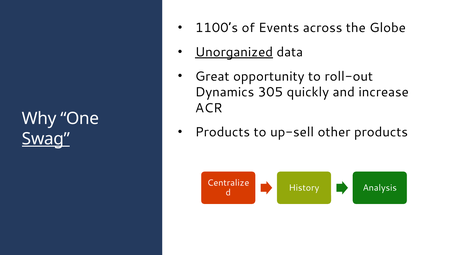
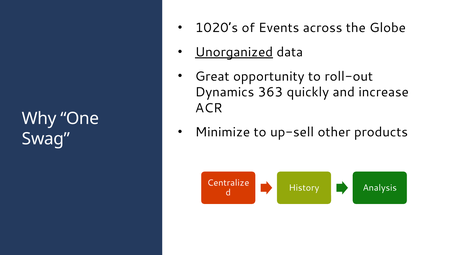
1100’s: 1100’s -> 1020’s (217, 28)
305: 305 -> 363 (270, 92)
Products: Products -> Minimize (223, 132)
Swag underline: present -> none (46, 139)
